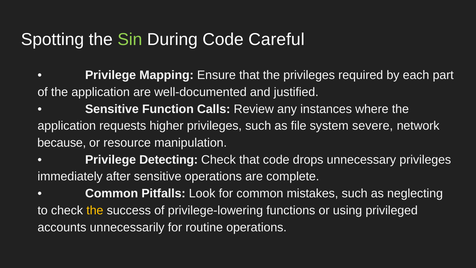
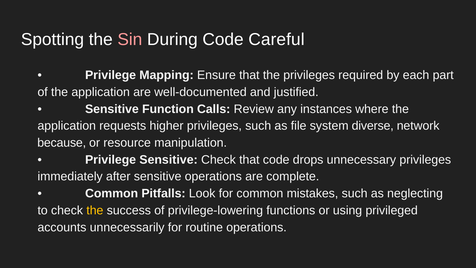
Sin colour: light green -> pink (130, 39)
severe: severe -> diverse (373, 126)
Privilege Detecting: Detecting -> Sensitive (169, 160)
